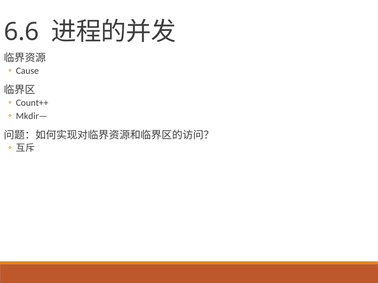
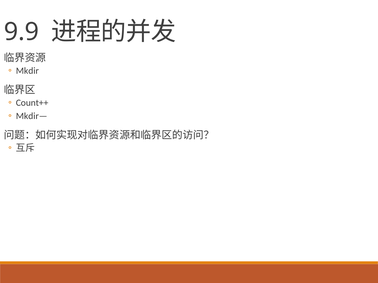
6.6: 6.6 -> 9.9 (21, 32)
Cause: Cause -> Mkdir (27, 71)
